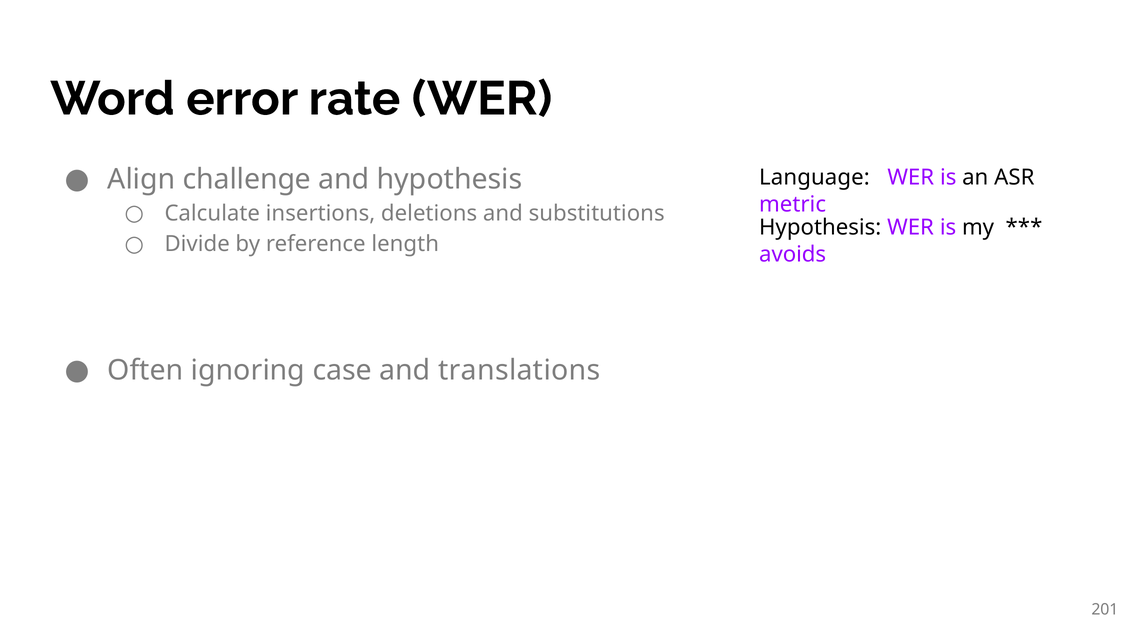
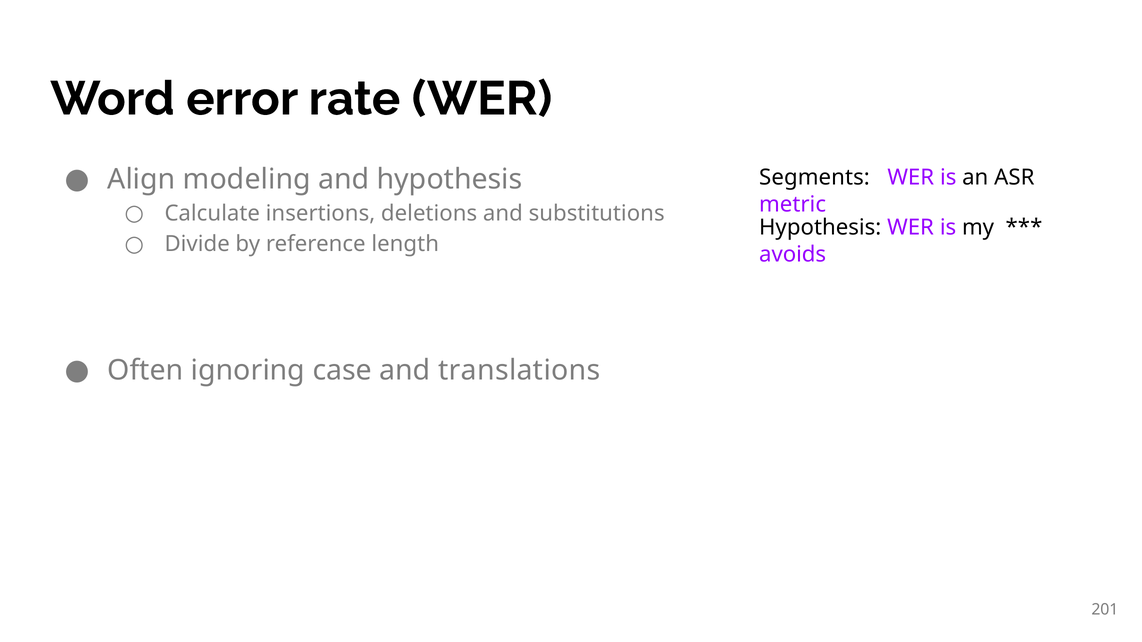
challenge: challenge -> modeling (247, 180)
Language: Language -> Segments (814, 178)
